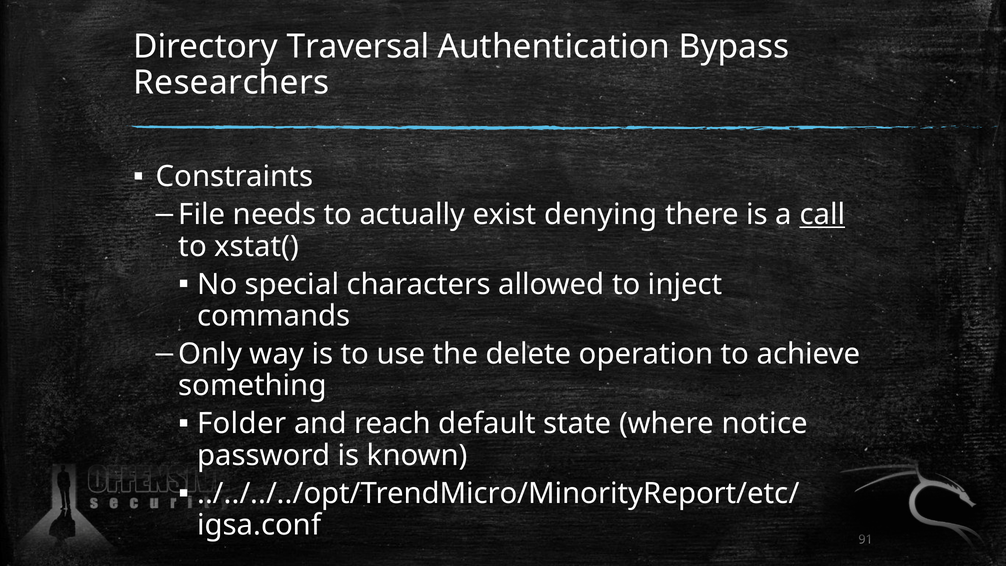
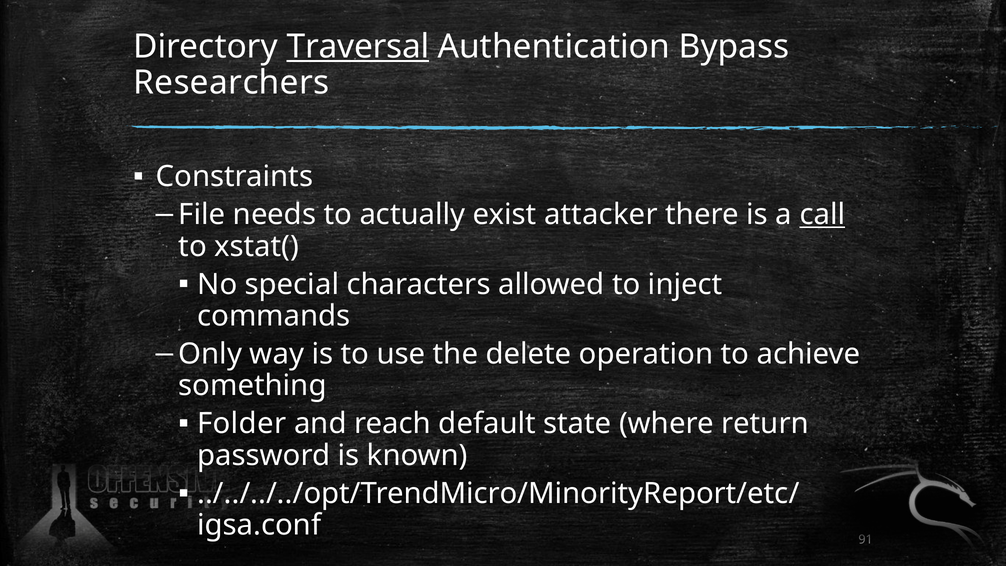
Traversal underline: none -> present (358, 46)
denying: denying -> attacker (601, 215)
notice: notice -> return (765, 424)
